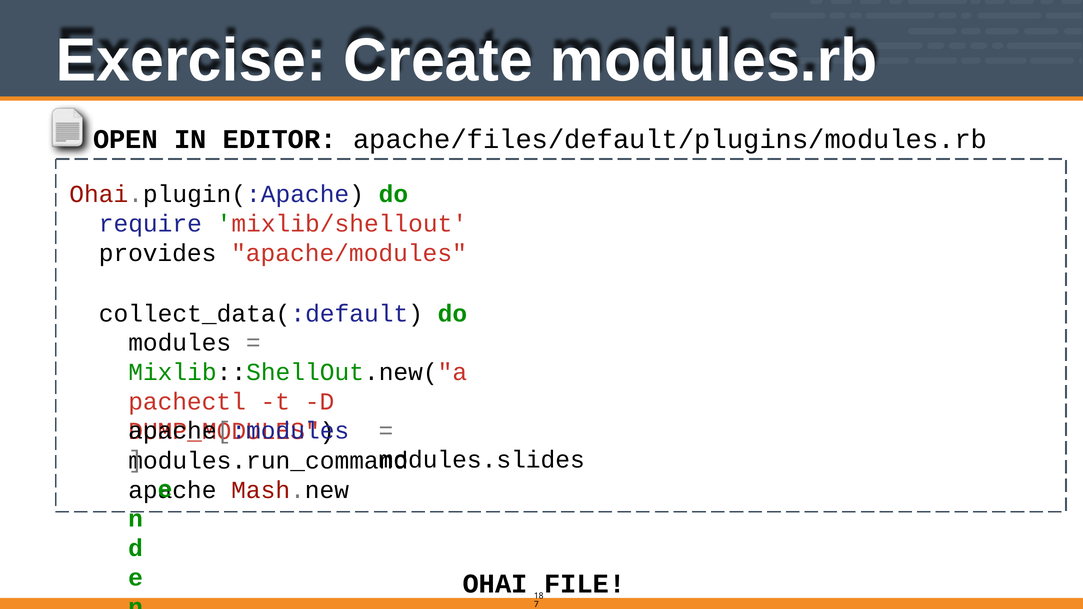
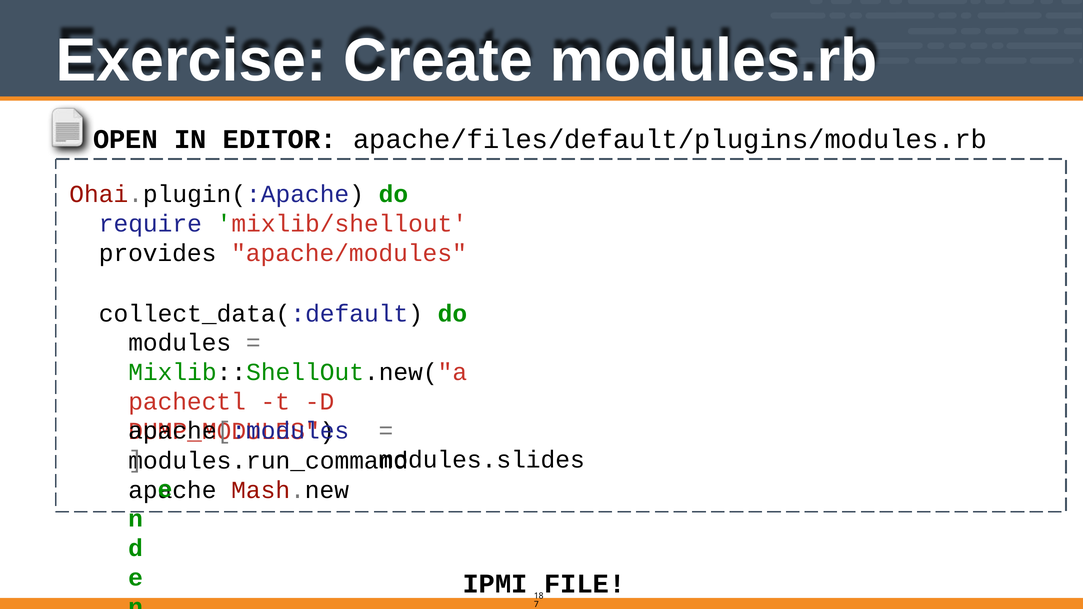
OHAI: OHAI -> IPMI (495, 584)
